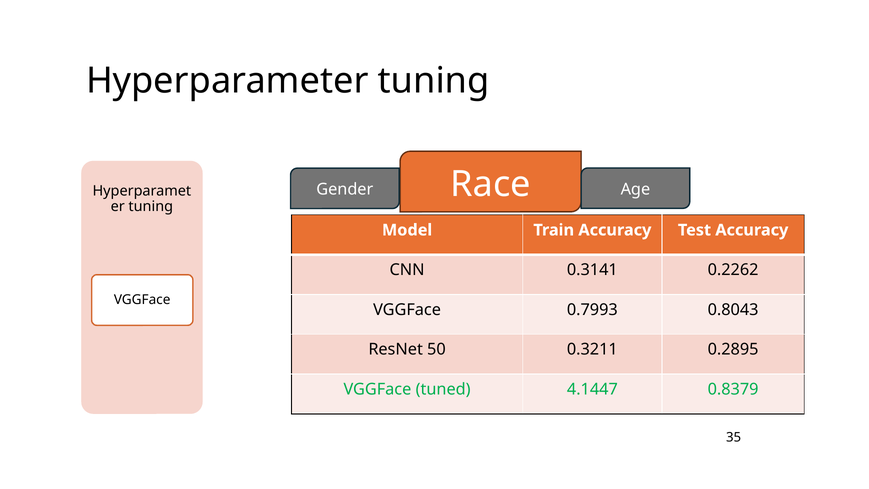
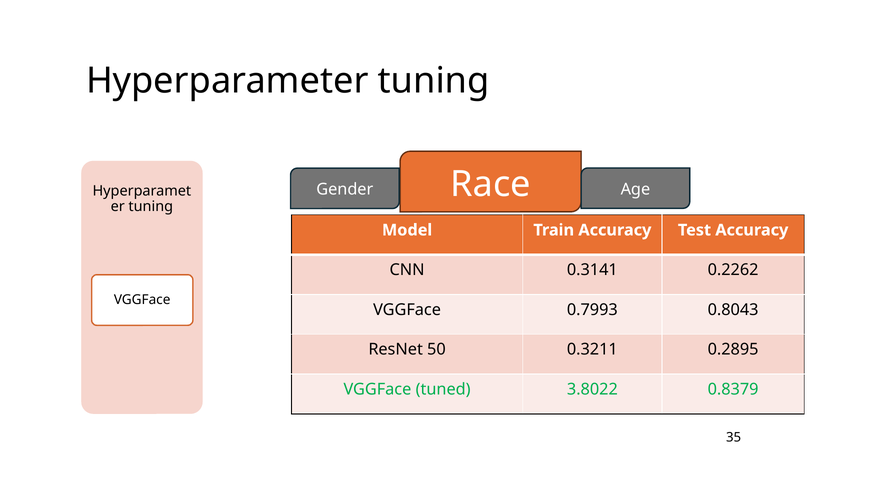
4.1447: 4.1447 -> 3.8022 (592, 389)
